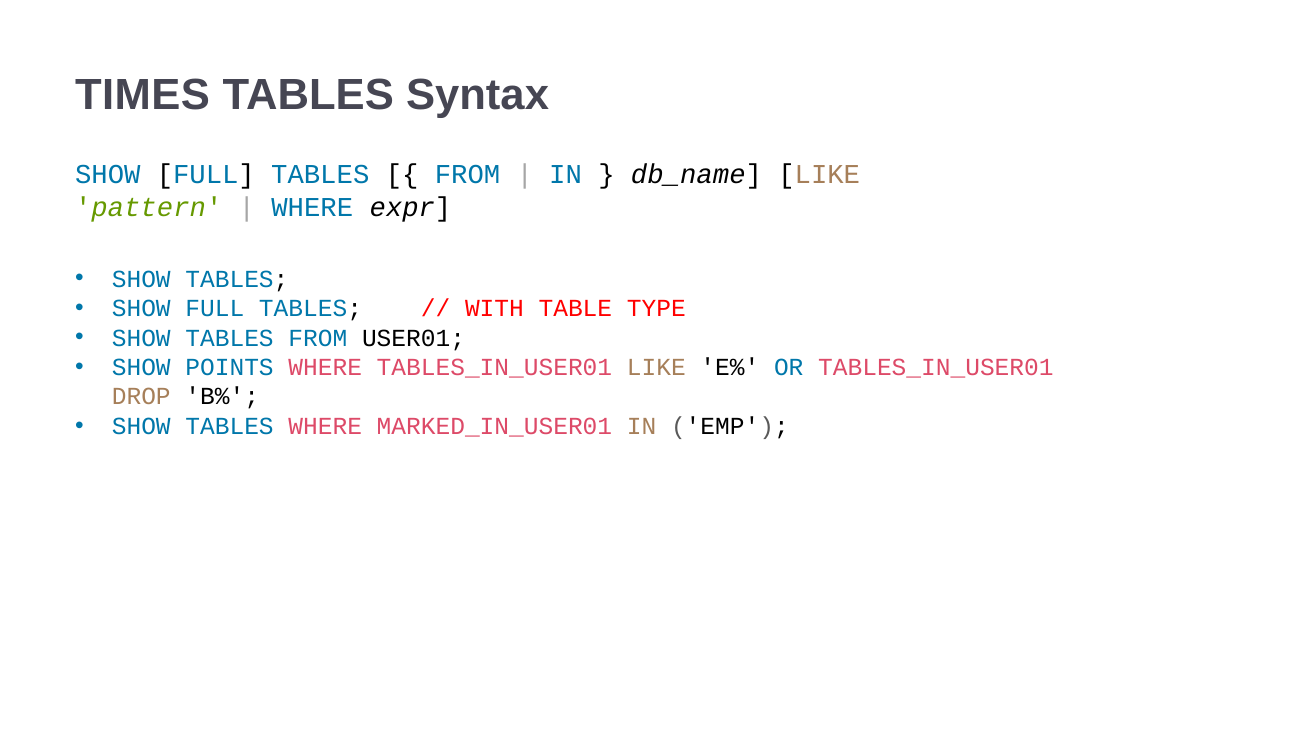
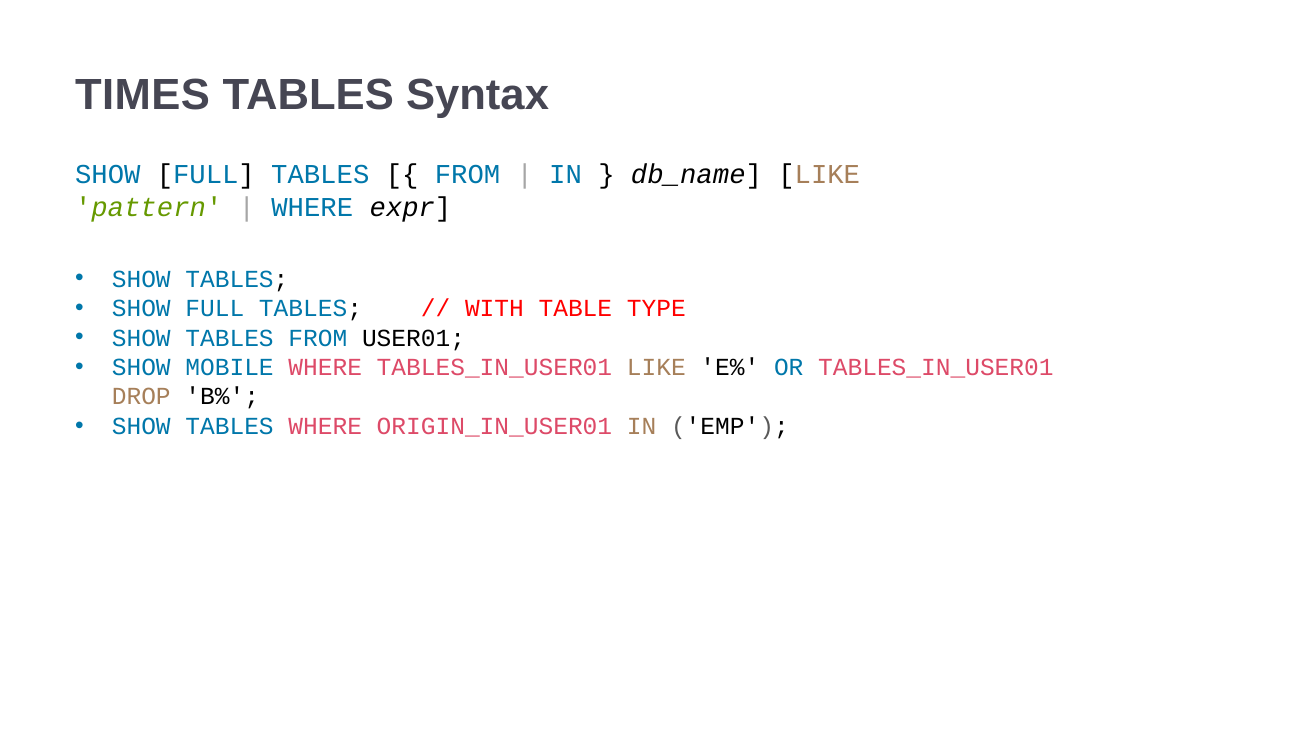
POINTS: POINTS -> MOBILE (230, 367)
MARKED_IN_USER01: MARKED_IN_USER01 -> ORIGIN_IN_USER01 (494, 426)
